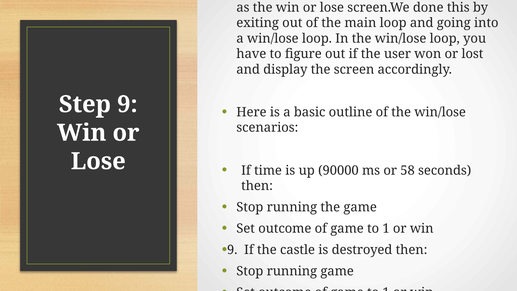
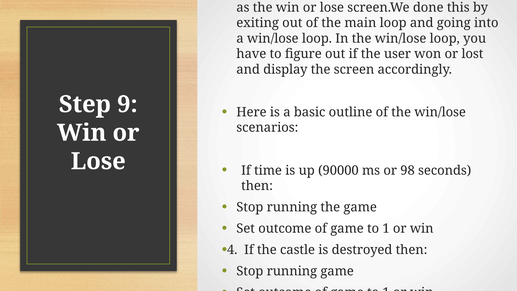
58: 58 -> 98 (408, 170)
9: 9 -> 4 (232, 250)
